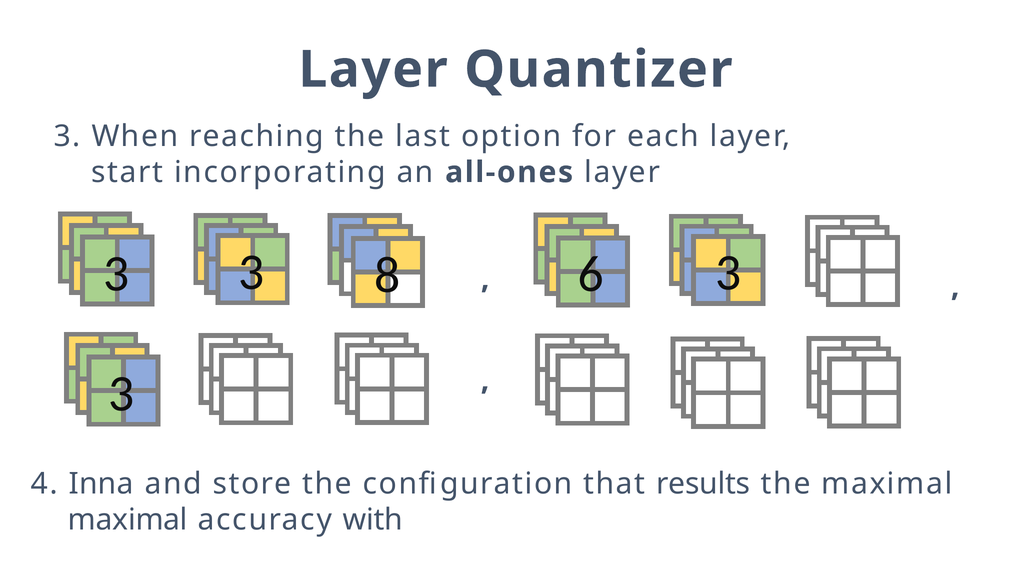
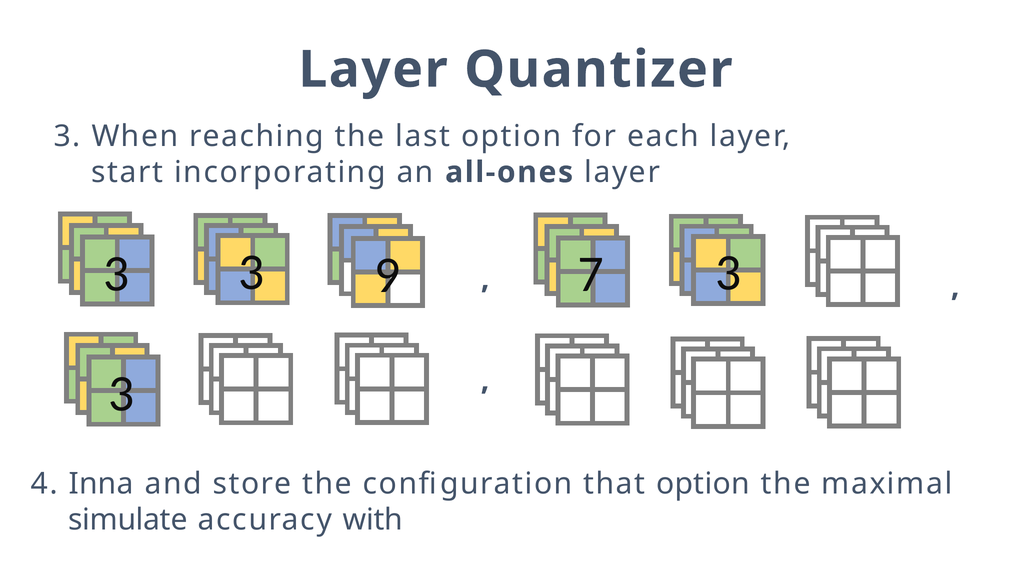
8: 8 -> 9 (387, 275)
6: 6 -> 7 (591, 275)
that results: results -> option (703, 484)
maximal: maximal -> simulate (128, 520)
